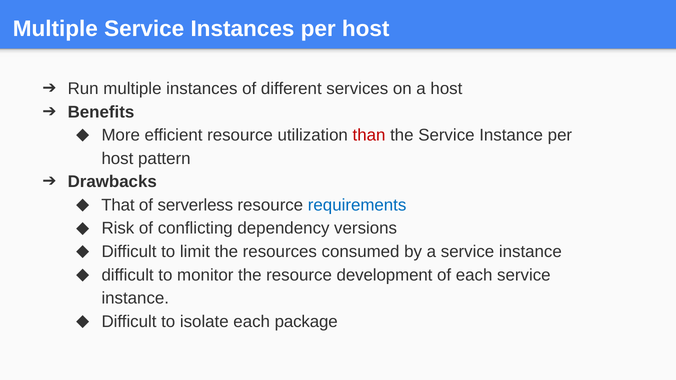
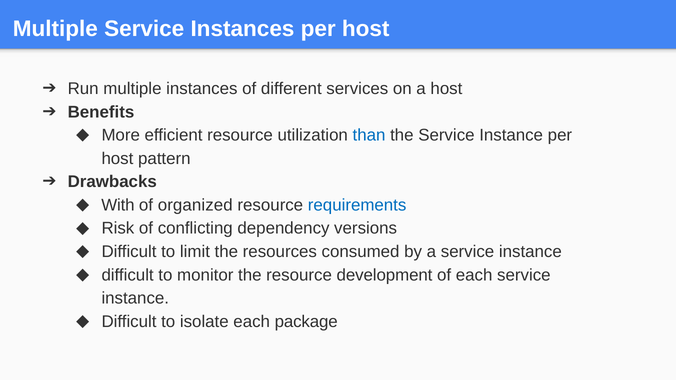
than colour: red -> blue (369, 135)
That: That -> With (118, 205)
serverless: serverless -> organized (195, 205)
